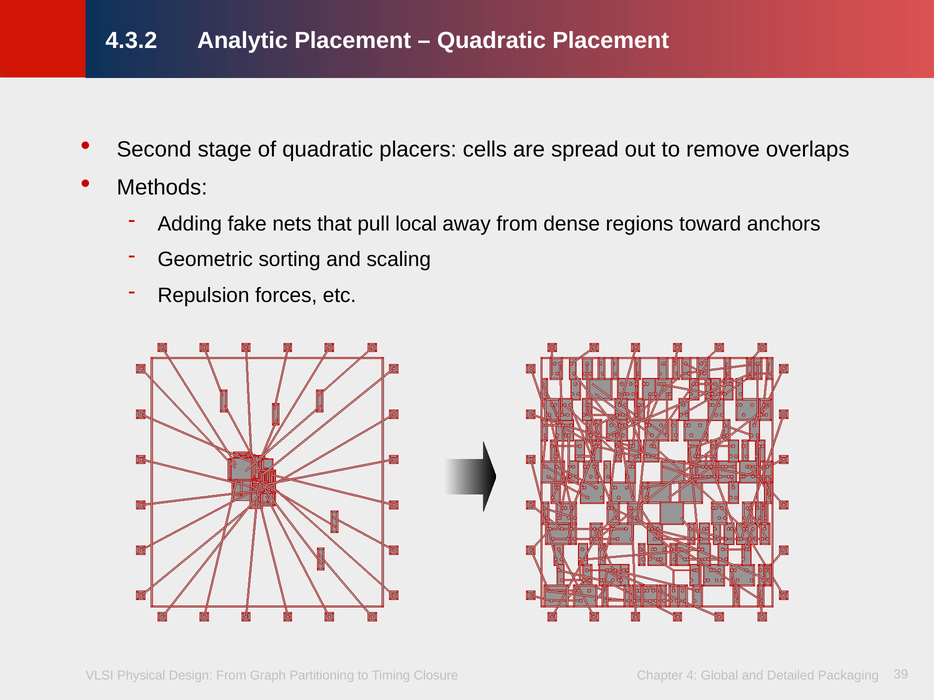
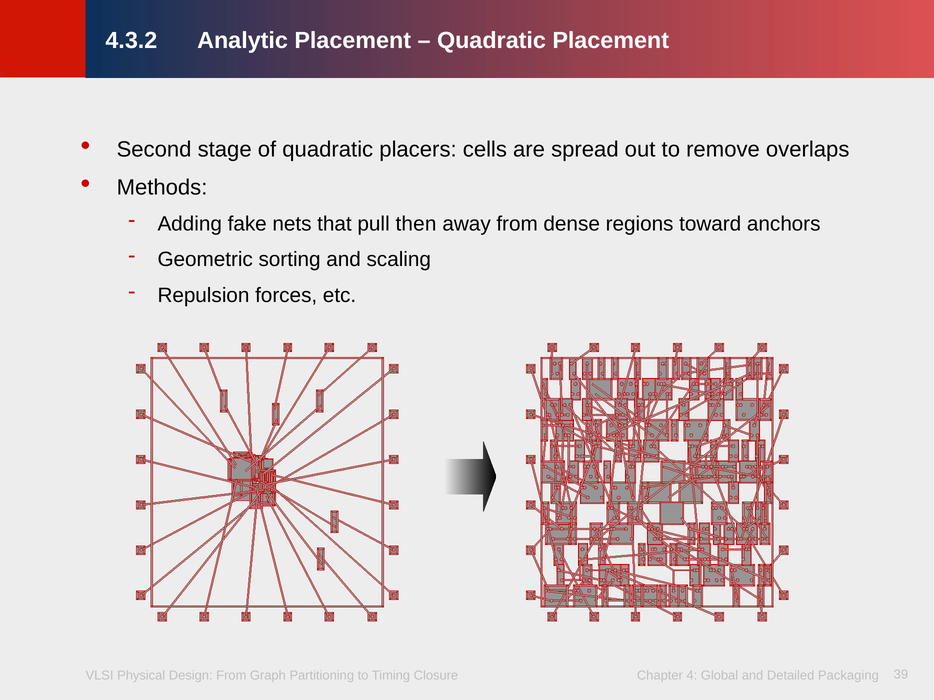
local: local -> then (416, 224)
